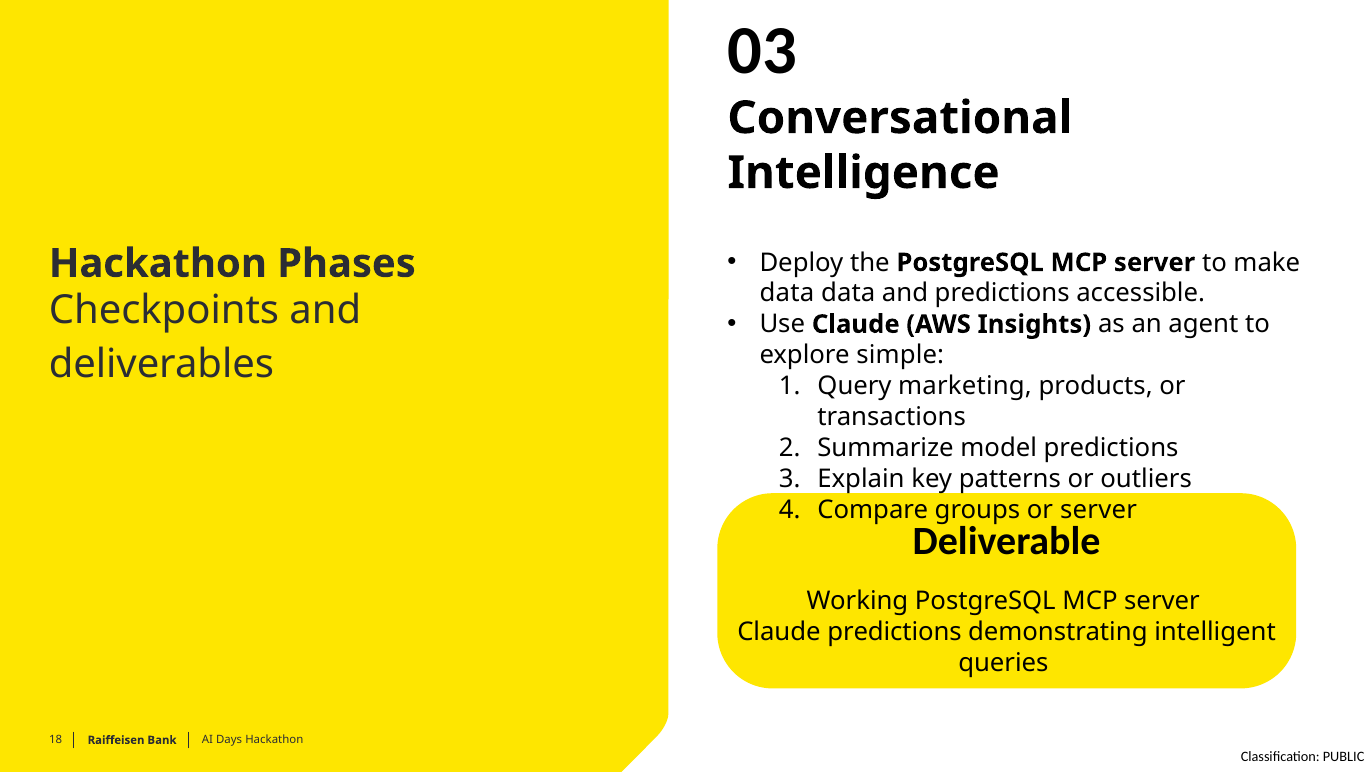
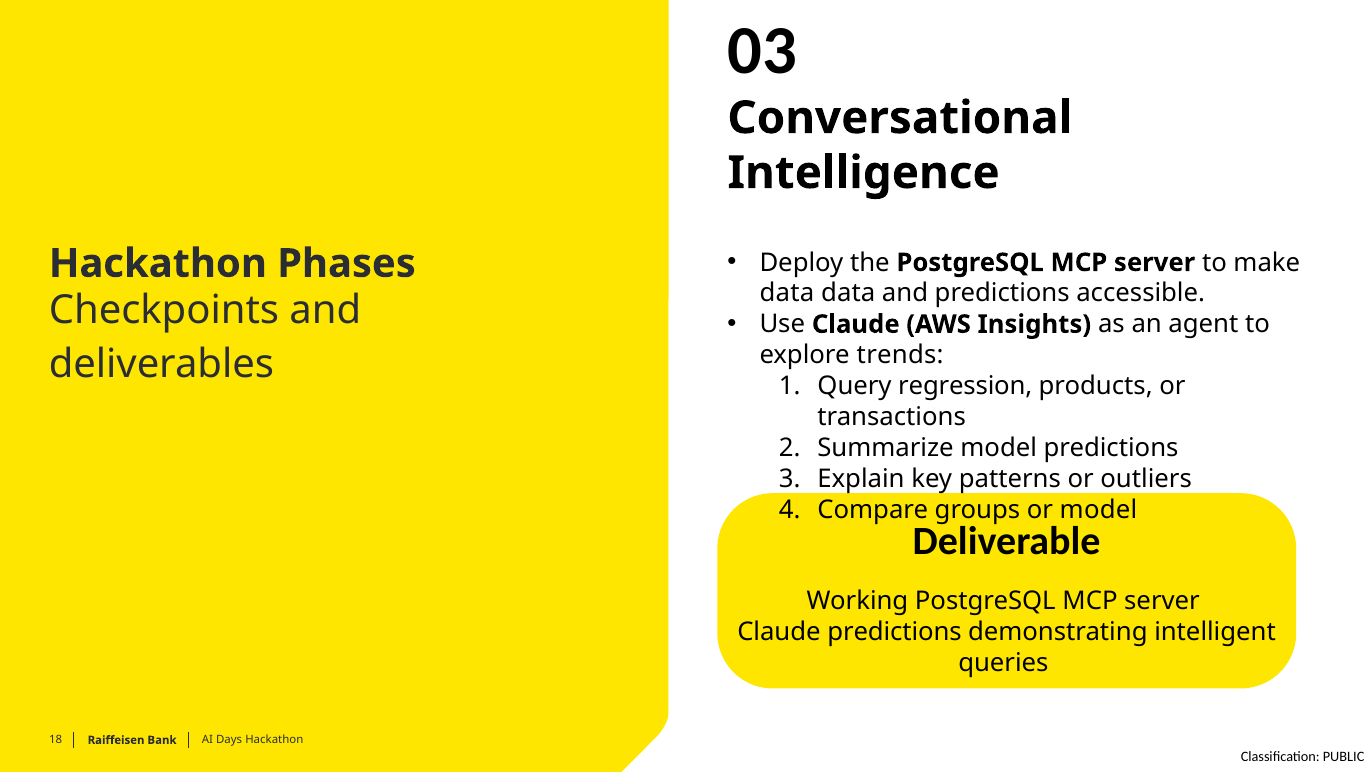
simple: simple -> trends (900, 355)
marketing: marketing -> regression (965, 386)
or server: server -> model (1099, 509)
